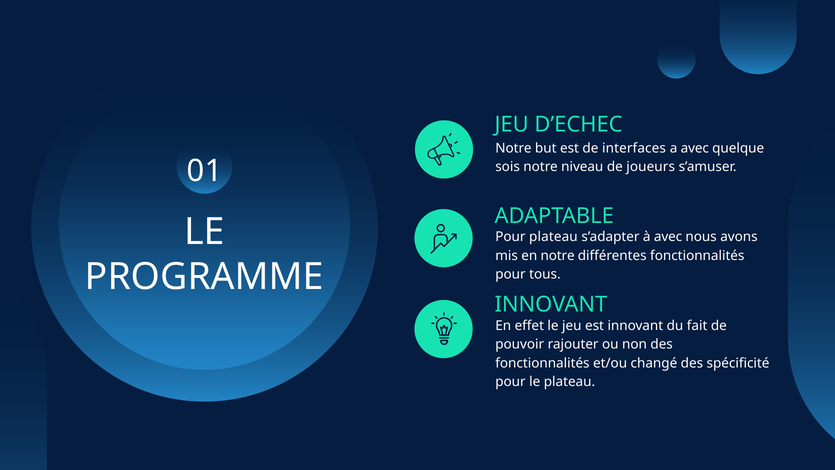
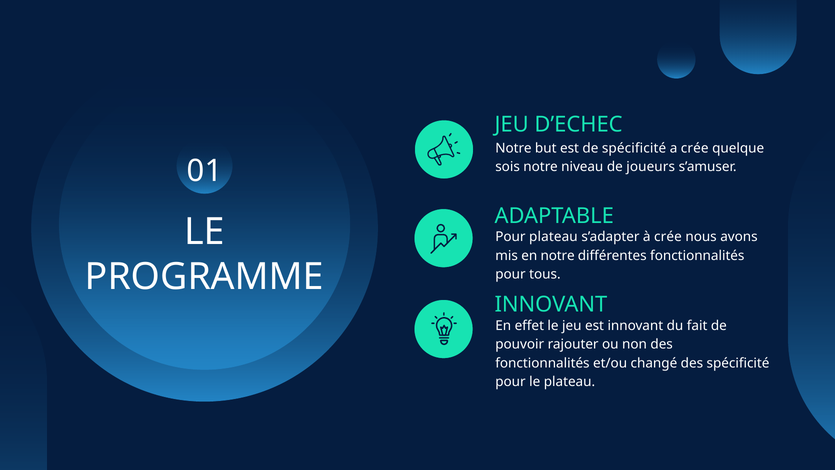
de interfaces: interfaces -> spécificité (634, 148)
a avec: avec -> crée (695, 148)
à avec: avec -> crée (668, 237)
